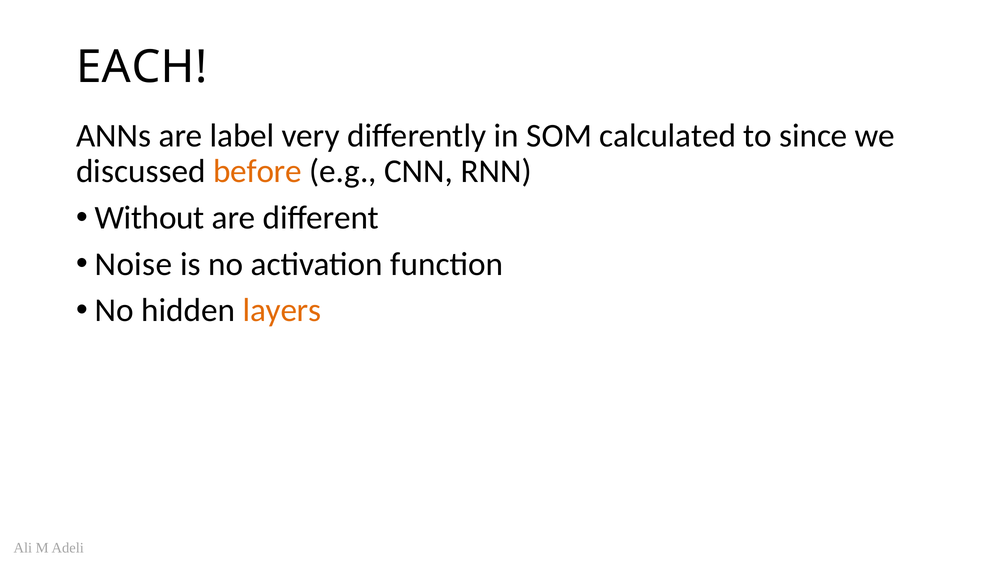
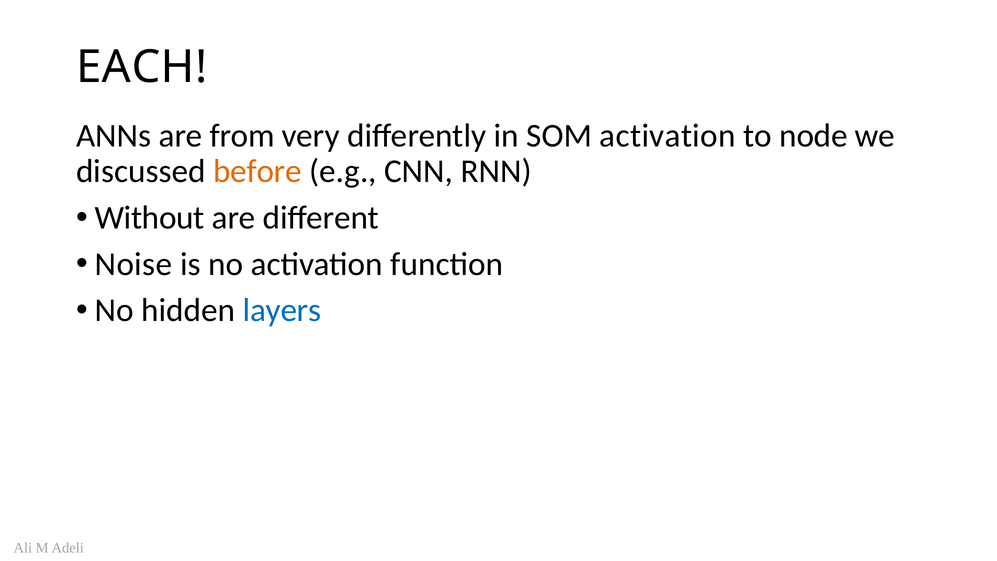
label: label -> from (242, 135)
SOM calculated: calculated -> activation (668, 135)
since: since -> node (813, 135)
layers colour: orange -> blue (282, 310)
